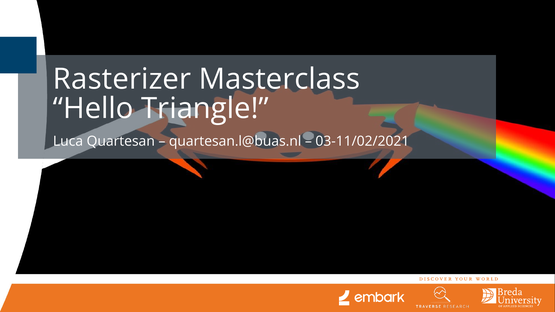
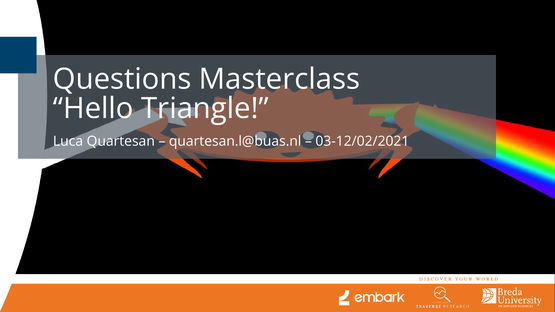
Rasterizer: Rasterizer -> Questions (122, 79)
03-11/02/2021: 03-11/02/2021 -> 03-12/02/2021 (362, 141)
